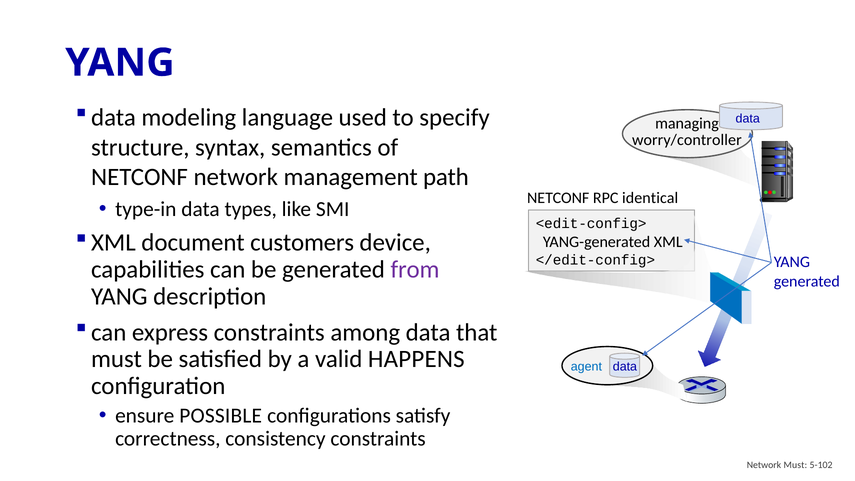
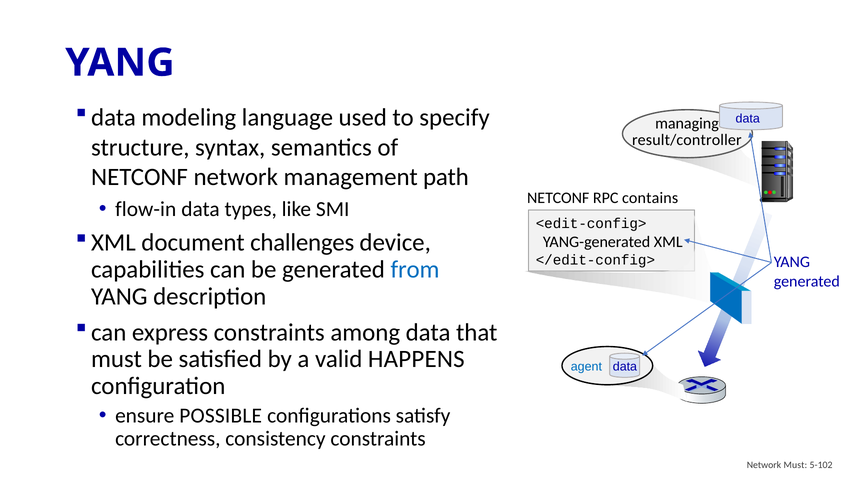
worry/controller: worry/controller -> result/controller (687, 140)
identical: identical -> contains (650, 198)
type-in: type-in -> flow-in (146, 209)
customers: customers -> challenges (302, 243)
from colour: purple -> blue (415, 270)
